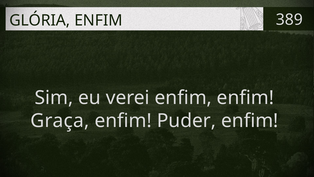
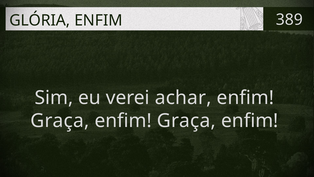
verei enfim: enfim -> achar (183, 98)
Puder: Puder -> Graça (186, 121)
